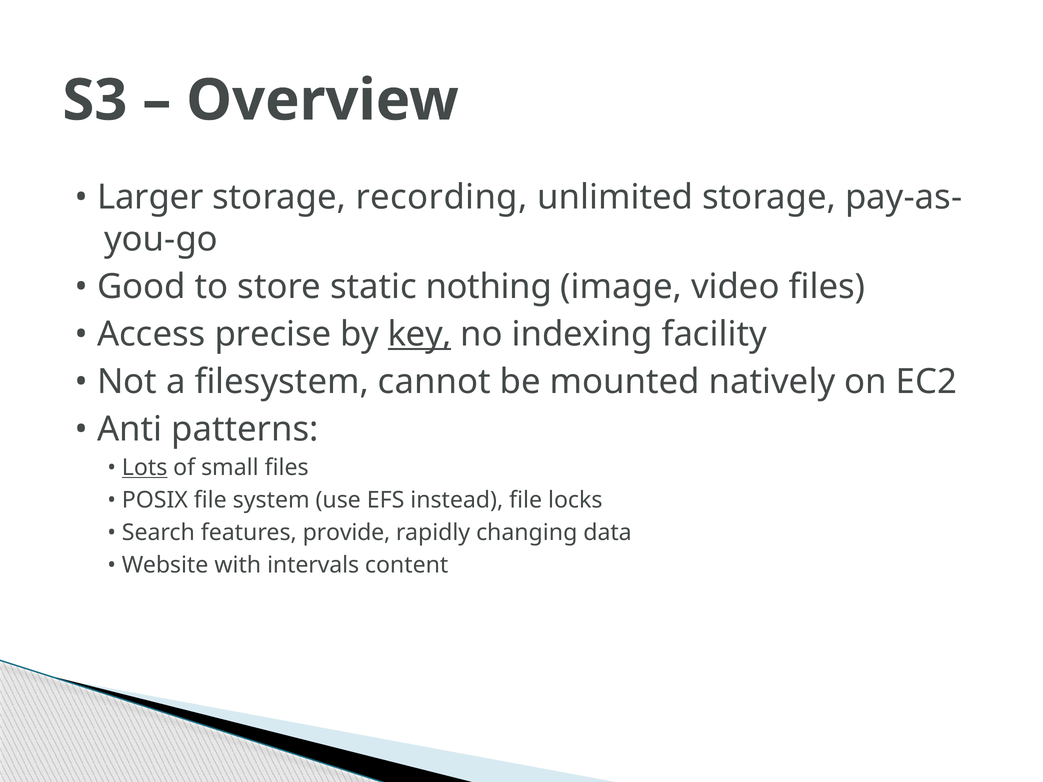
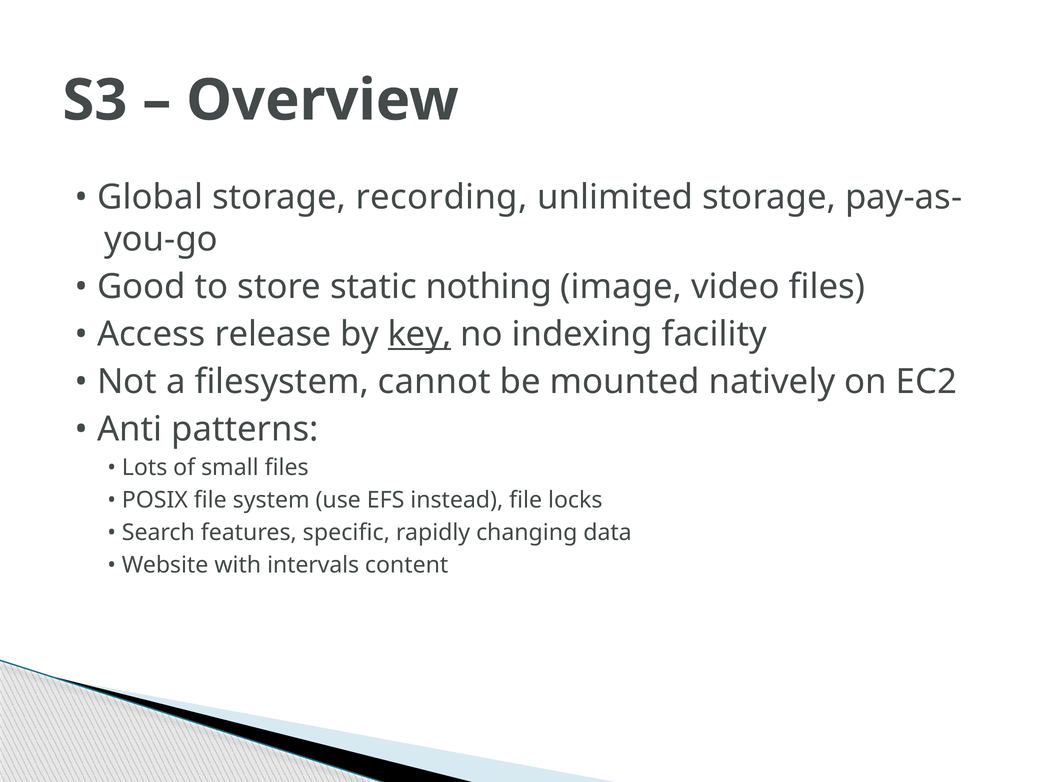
Larger: Larger -> Global (150, 197)
precise: precise -> release (273, 334)
Lots underline: present -> none (145, 468)
provide: provide -> specific (346, 533)
